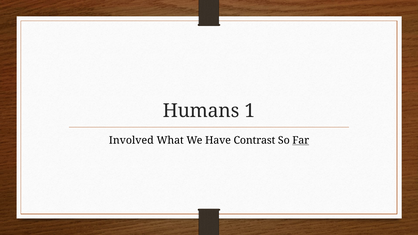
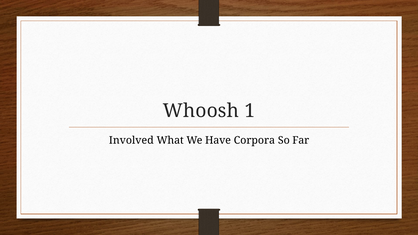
Humans: Humans -> Whoosh (201, 111)
Contrast: Contrast -> Corpora (254, 140)
Far underline: present -> none (301, 140)
